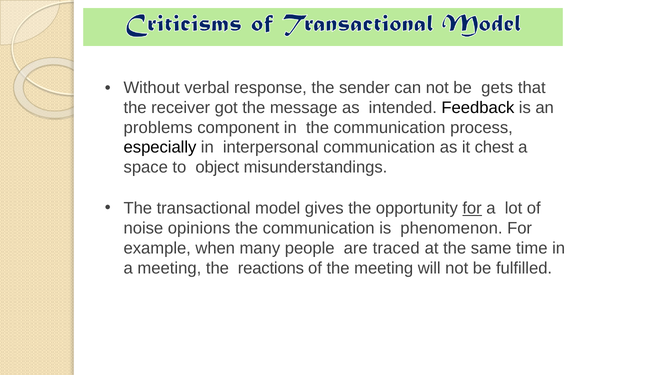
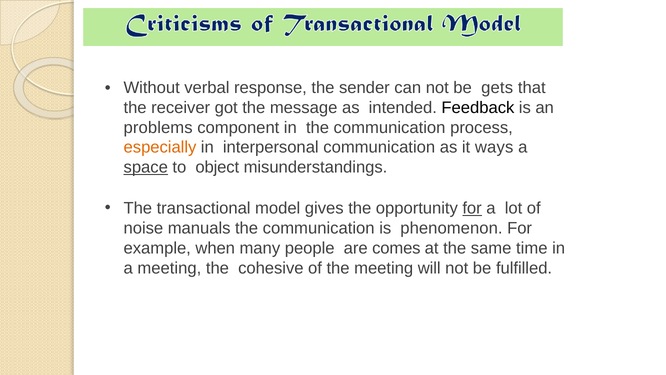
especially colour: black -> orange (160, 147)
chest: chest -> ways (494, 147)
space underline: none -> present (146, 167)
opinions: opinions -> manuals (199, 228)
traced: traced -> comes (396, 248)
reactions: reactions -> cohesive (271, 268)
